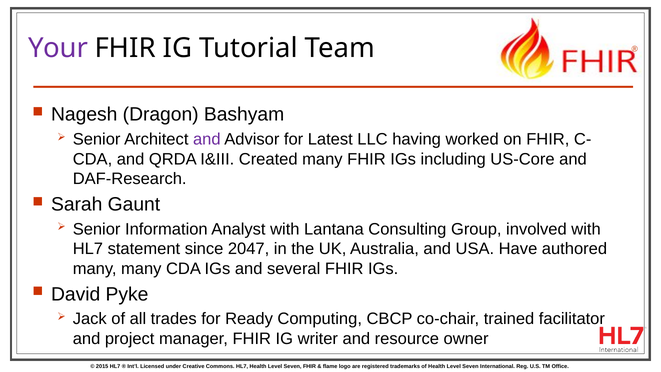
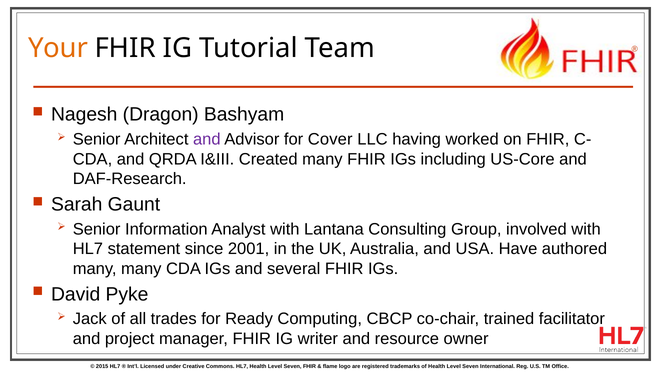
Your colour: purple -> orange (58, 48)
Latest: Latest -> Cover (330, 139)
2047: 2047 -> 2001 (249, 249)
